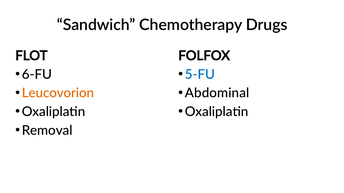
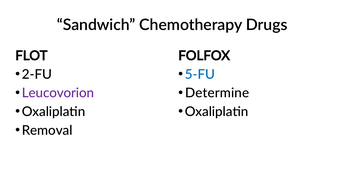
6-FU: 6-FU -> 2-FU (37, 75)
Leucovorion colour: orange -> purple (58, 93)
Abdominal: Abdominal -> Determine (217, 93)
